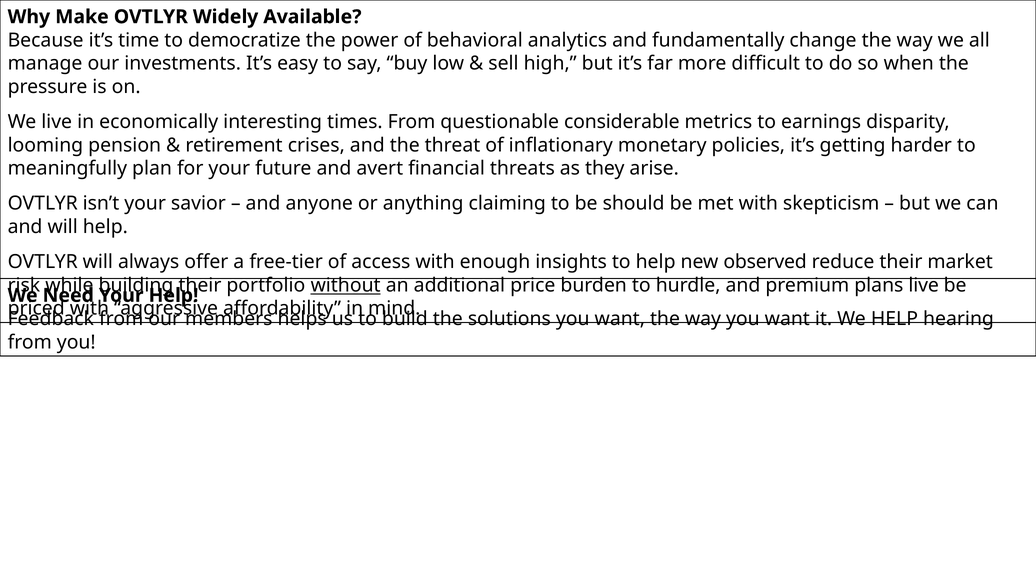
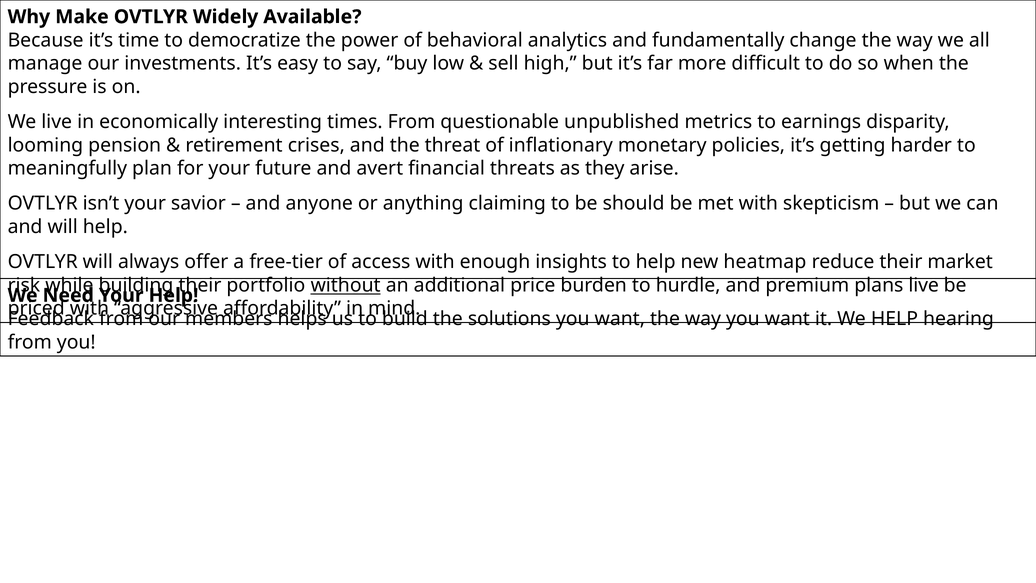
considerable: considerable -> unpublished (622, 122)
observed: observed -> heatmap (765, 262)
